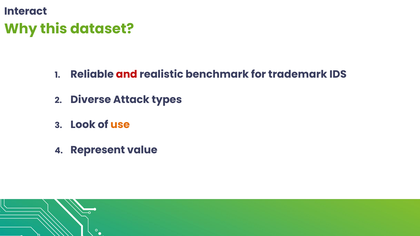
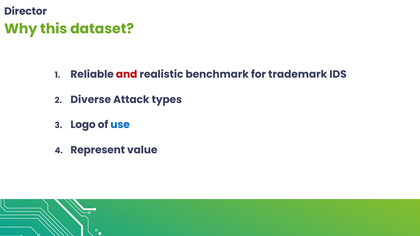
Interact: Interact -> Director (26, 11)
Look: Look -> Logo (83, 125)
use colour: orange -> blue (120, 125)
